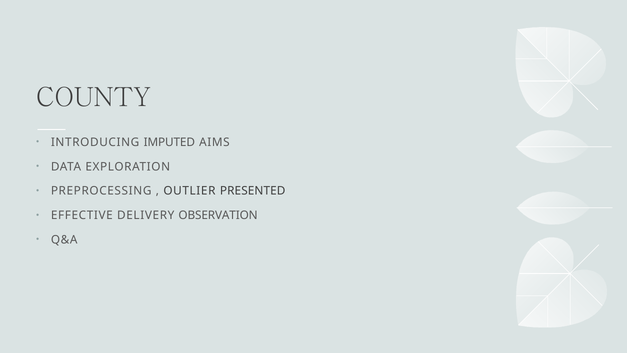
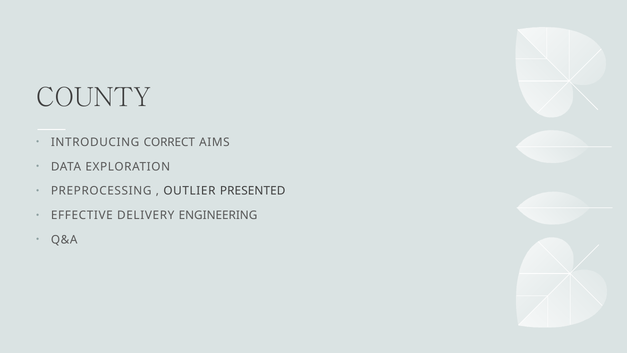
IMPUTED: IMPUTED -> CORRECT (169, 142)
OBSERVATION: OBSERVATION -> ENGINEERING (218, 215)
